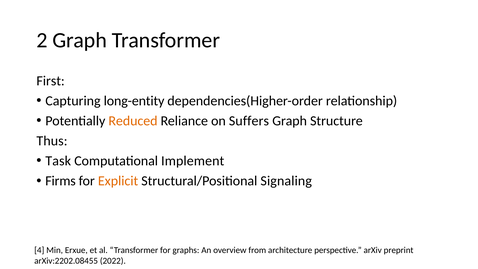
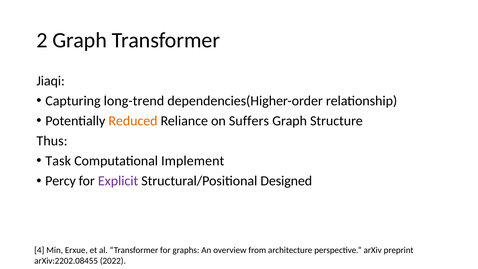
First: First -> Jiaqi (51, 81)
long-entity: long-entity -> long-trend (134, 101)
Firms: Firms -> Percy (61, 181)
Explicit colour: orange -> purple (118, 181)
Signaling: Signaling -> Designed (286, 181)
